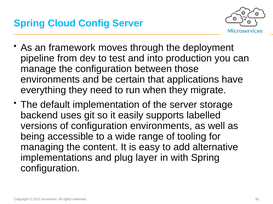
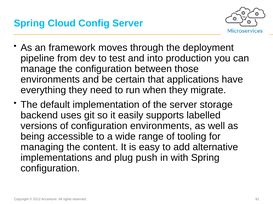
layer: layer -> push (147, 158)
